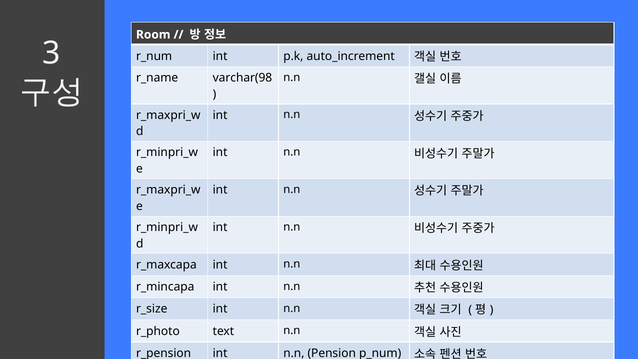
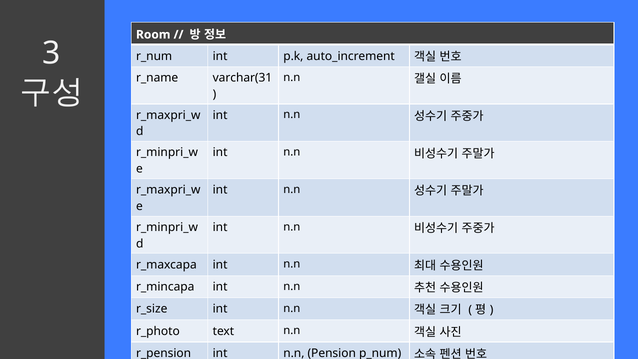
varchar(98: varchar(98 -> varchar(31 (242, 78)
